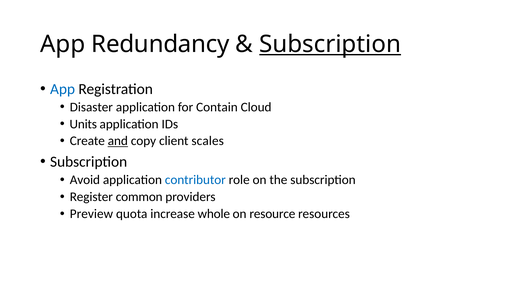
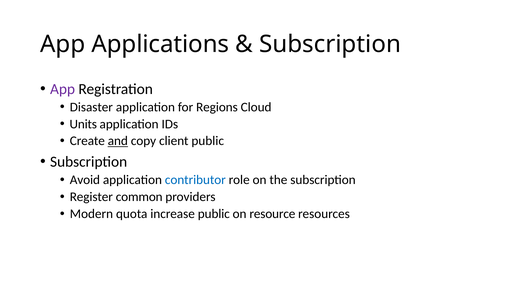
Redundancy: Redundancy -> Applications (160, 44)
Subscription underline: present -> none (330, 44)
App colour: blue -> purple (63, 89)
Contain: Contain -> Regions (217, 107)
client scales: scales -> public (208, 141)
Preview: Preview -> Modern (91, 214)
increase whole: whole -> public (214, 214)
